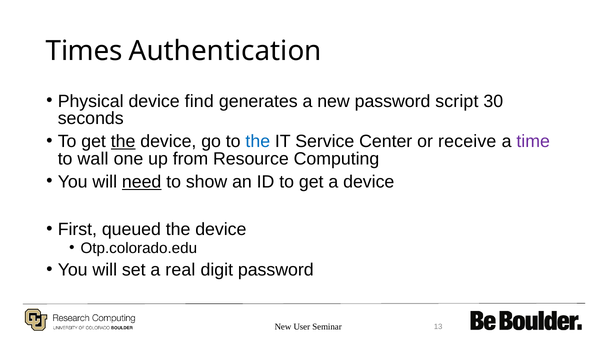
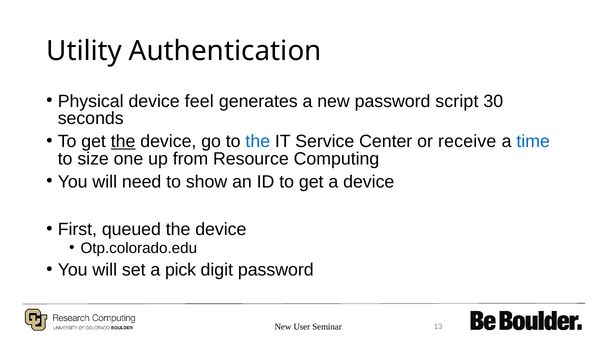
Times: Times -> Utility (84, 51)
find: find -> feel (199, 101)
time colour: purple -> blue (533, 141)
wall: wall -> size (93, 159)
need underline: present -> none (142, 182)
real: real -> pick (181, 270)
